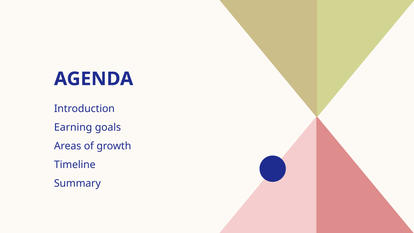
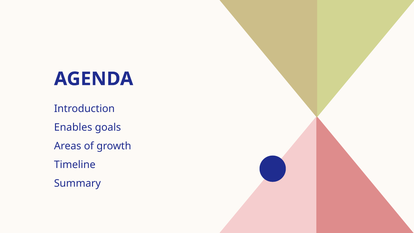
Earning: Earning -> Enables (73, 127)
